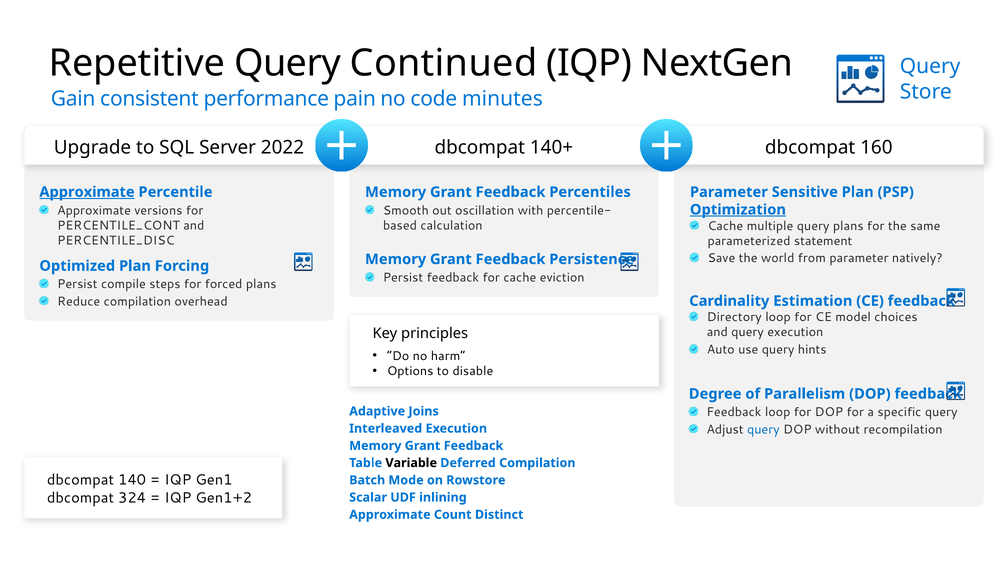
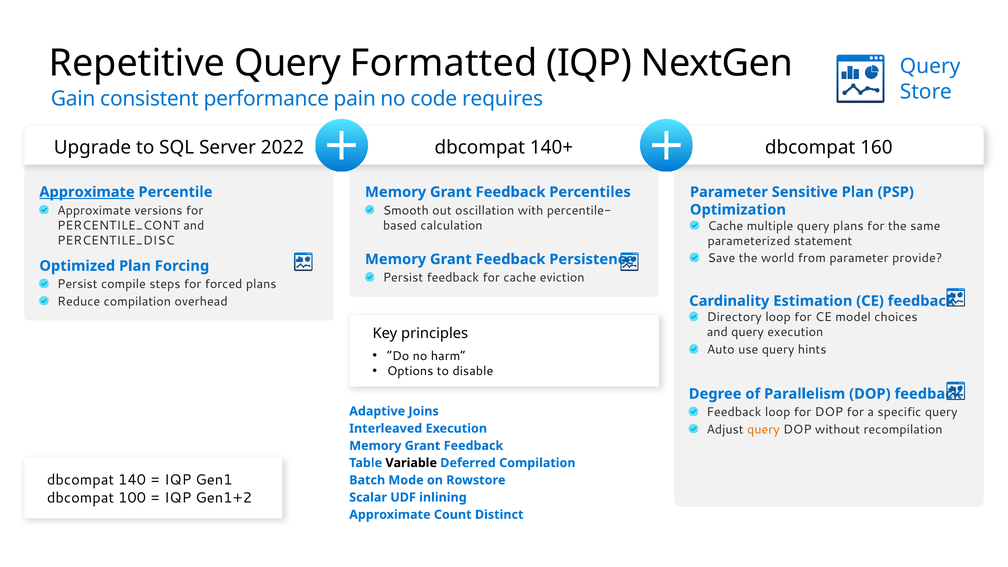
Continued: Continued -> Formatted (444, 63)
minutes: minutes -> requires (503, 99)
Optimization underline: present -> none (738, 210)
natively: natively -> provide (917, 258)
query colour: blue -> orange (763, 429)
324: 324 -> 100 (132, 498)
